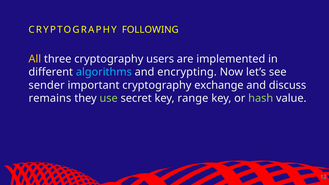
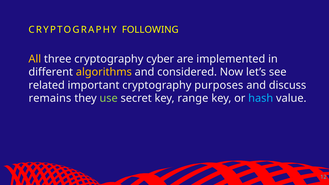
users: users -> cyber (160, 59)
algorithms colour: light blue -> yellow (104, 72)
encrypting: encrypting -> considered (187, 72)
sender: sender -> related (47, 85)
exchange: exchange -> purposes (219, 85)
hash colour: light green -> light blue (261, 98)
